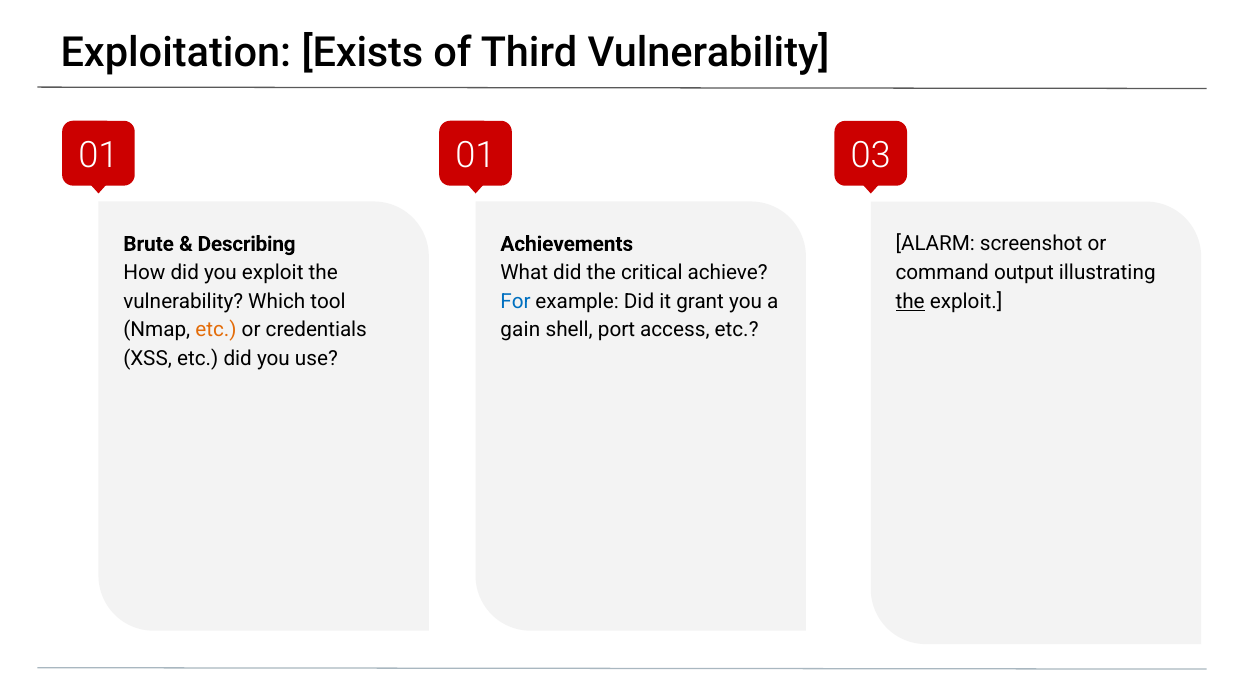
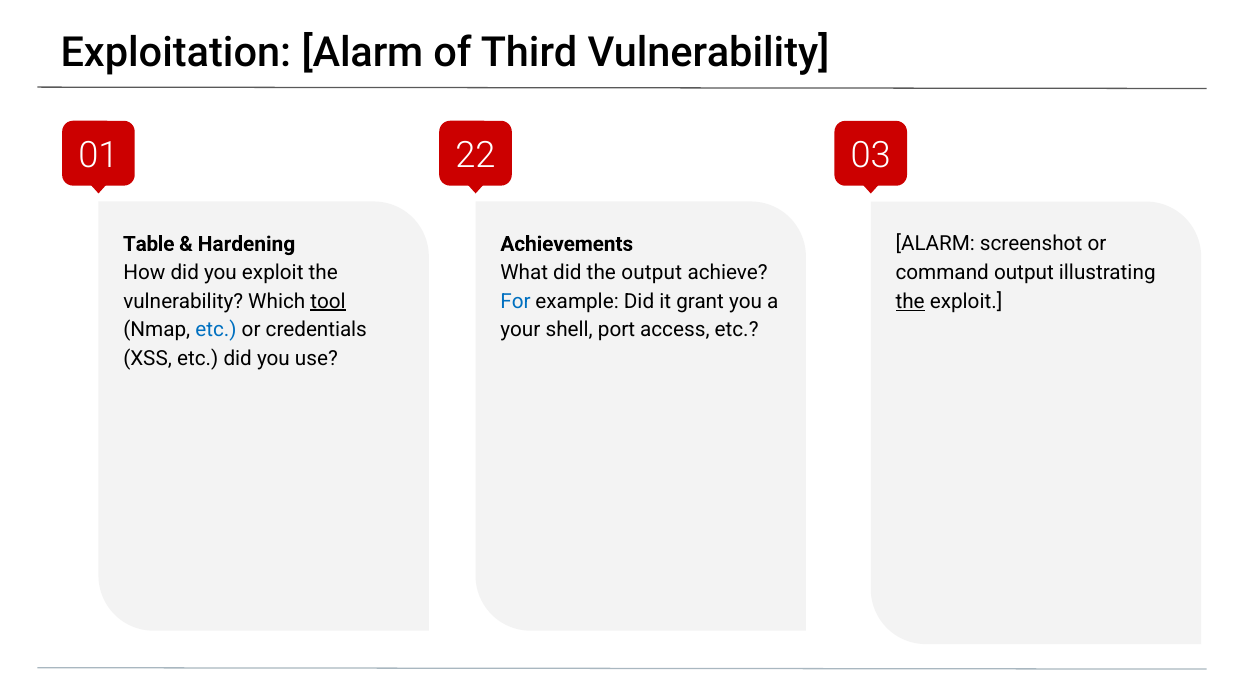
Exploitation Exists: Exists -> Alarm (362, 53)
01 01: 01 -> 22 (475, 156)
Brute: Brute -> Table (149, 244)
Describing: Describing -> Hardening (246, 244)
the critical: critical -> output (652, 272)
tool underline: none -> present (328, 301)
etc colour: orange -> blue (216, 330)
gain: gain -> your (520, 330)
